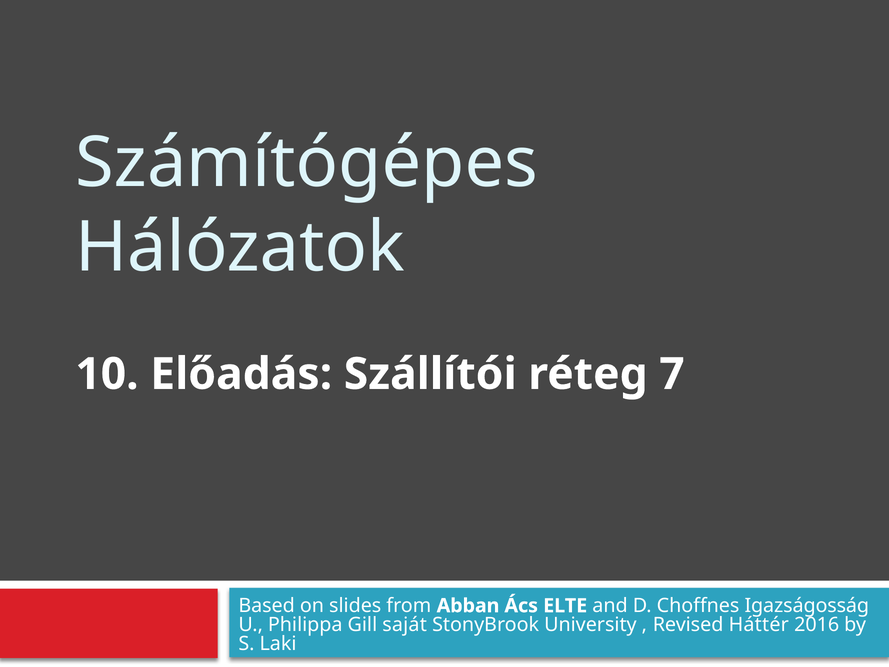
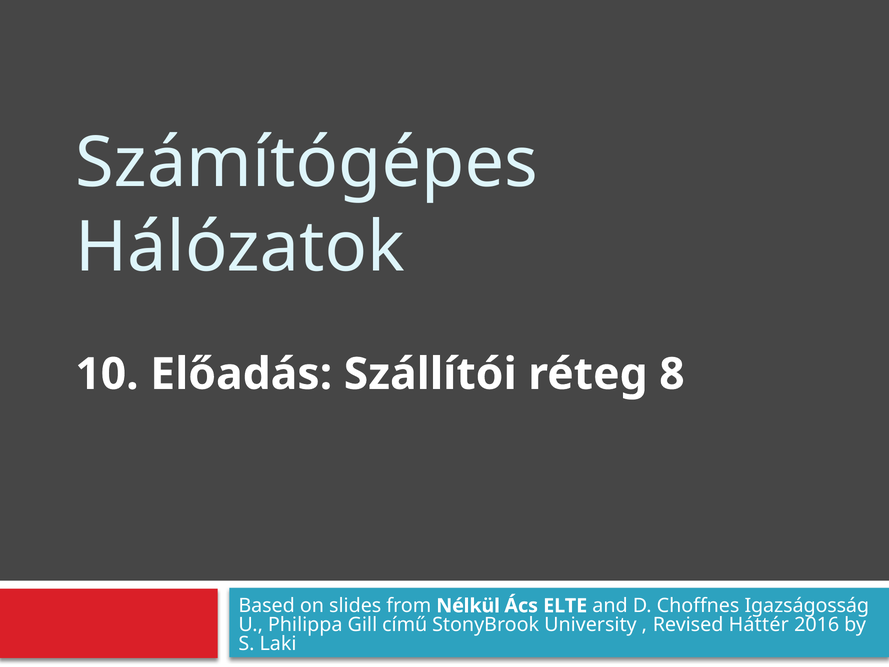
7: 7 -> 8 (672, 374)
Abban: Abban -> Nélkül (468, 606)
saját: saját -> című (405, 625)
